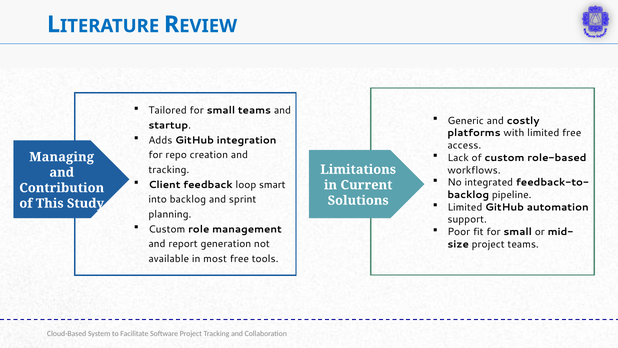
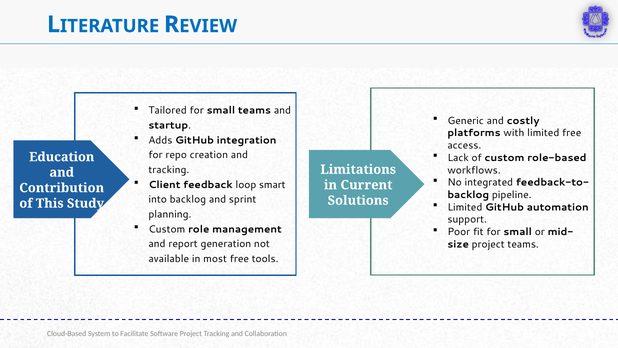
Managing: Managing -> Education (62, 157)
